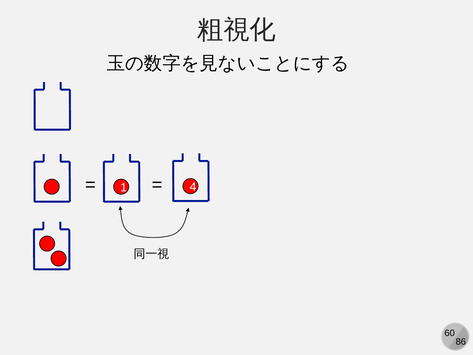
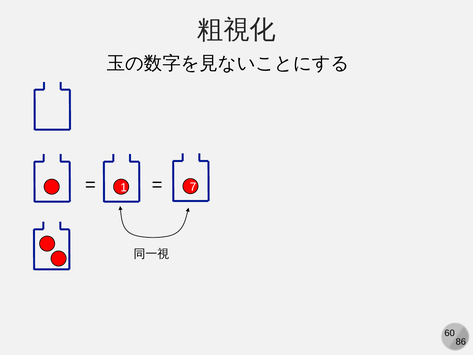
4: 4 -> 7 (193, 187)
